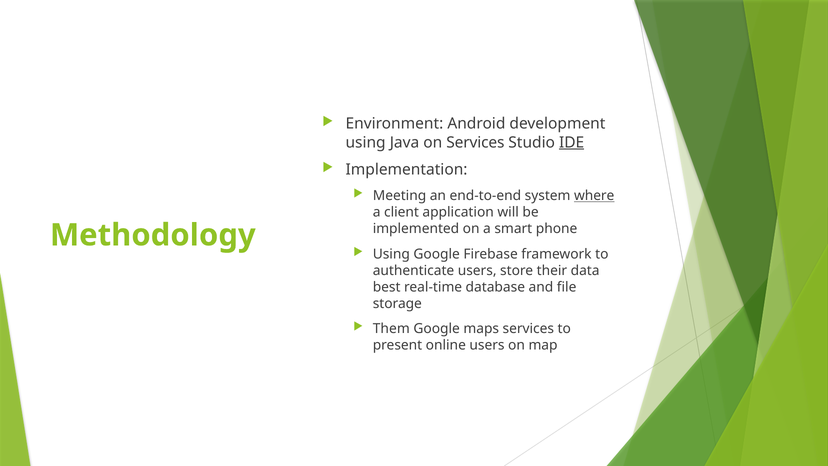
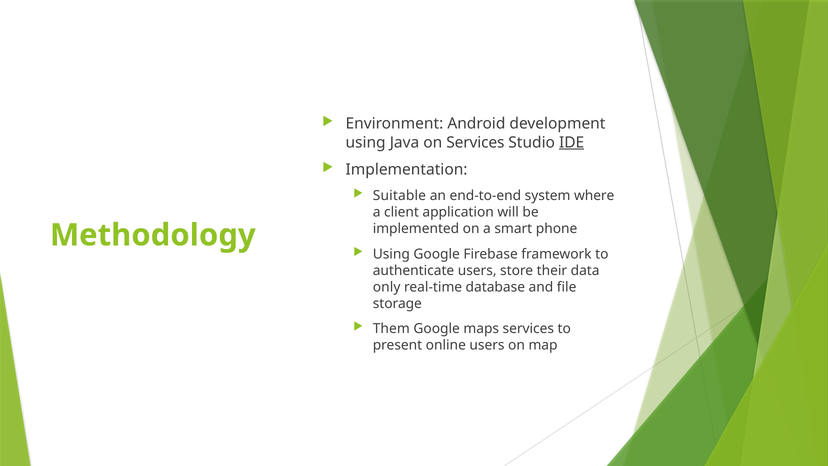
Meeting: Meeting -> Suitable (399, 196)
where underline: present -> none (594, 196)
best: best -> only (387, 287)
